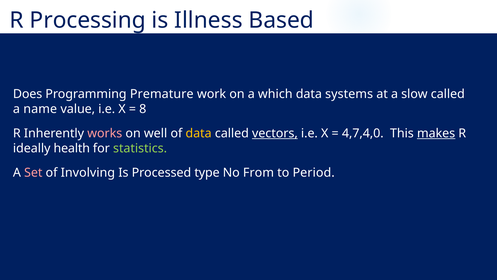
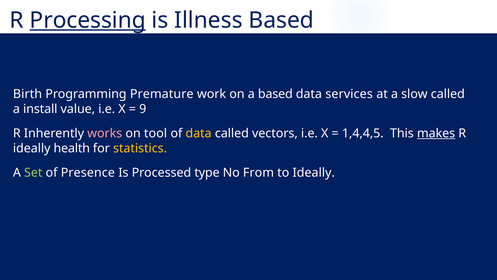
Processing underline: none -> present (88, 20)
Does: Does -> Birth (28, 94)
a which: which -> based (275, 94)
systems: systems -> services (349, 94)
name: name -> install (40, 109)
8: 8 -> 9 (143, 109)
well: well -> tool (156, 133)
vectors underline: present -> none (275, 133)
4,7,4,0: 4,7,4,0 -> 1,4,4,5 (363, 133)
statistics colour: light green -> yellow (140, 148)
Set colour: pink -> light green (33, 172)
Involving: Involving -> Presence (88, 172)
to Period: Period -> Ideally (314, 172)
